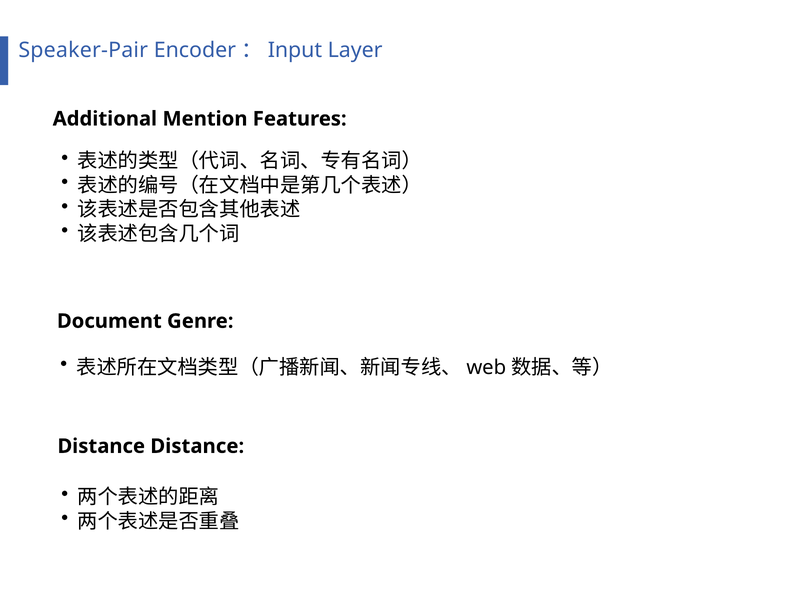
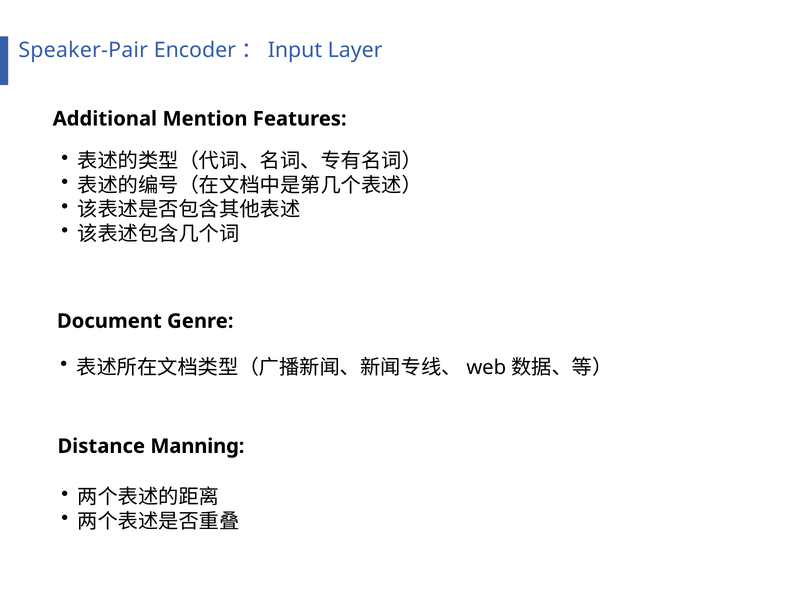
Distance Distance: Distance -> Manning (197, 446)
